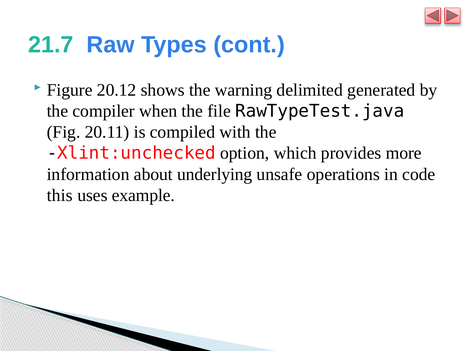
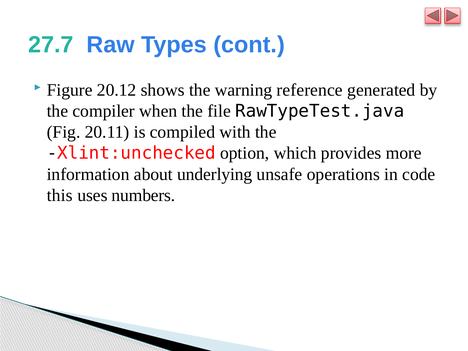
21.7: 21.7 -> 27.7 (51, 45)
delimited: delimited -> reference (310, 90)
example: example -> numbers (143, 195)
